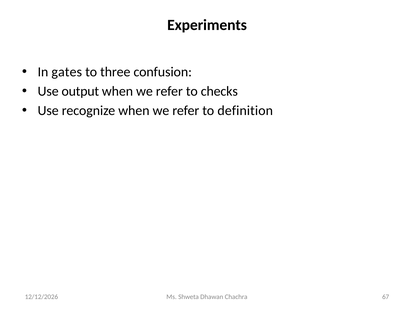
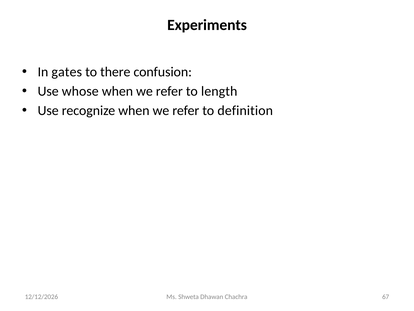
three: three -> there (115, 72)
output: output -> whose (80, 91)
checks: checks -> length (219, 91)
